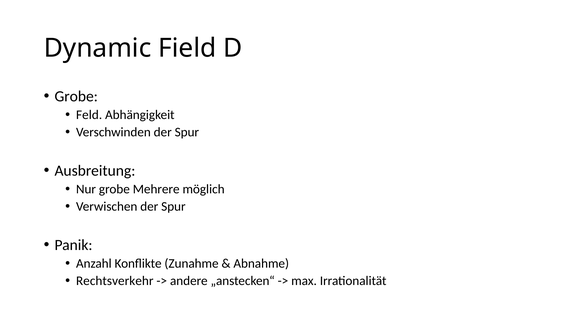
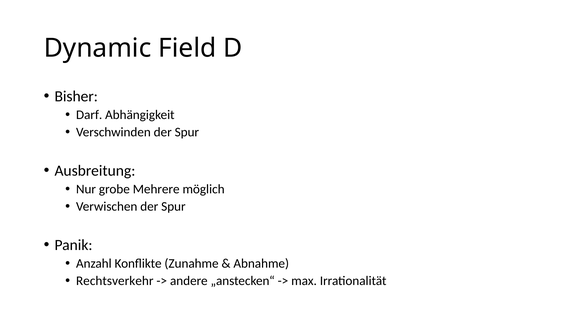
Grobe: Grobe -> Bisher (76, 96)
Feld: Feld -> Darf (89, 115)
